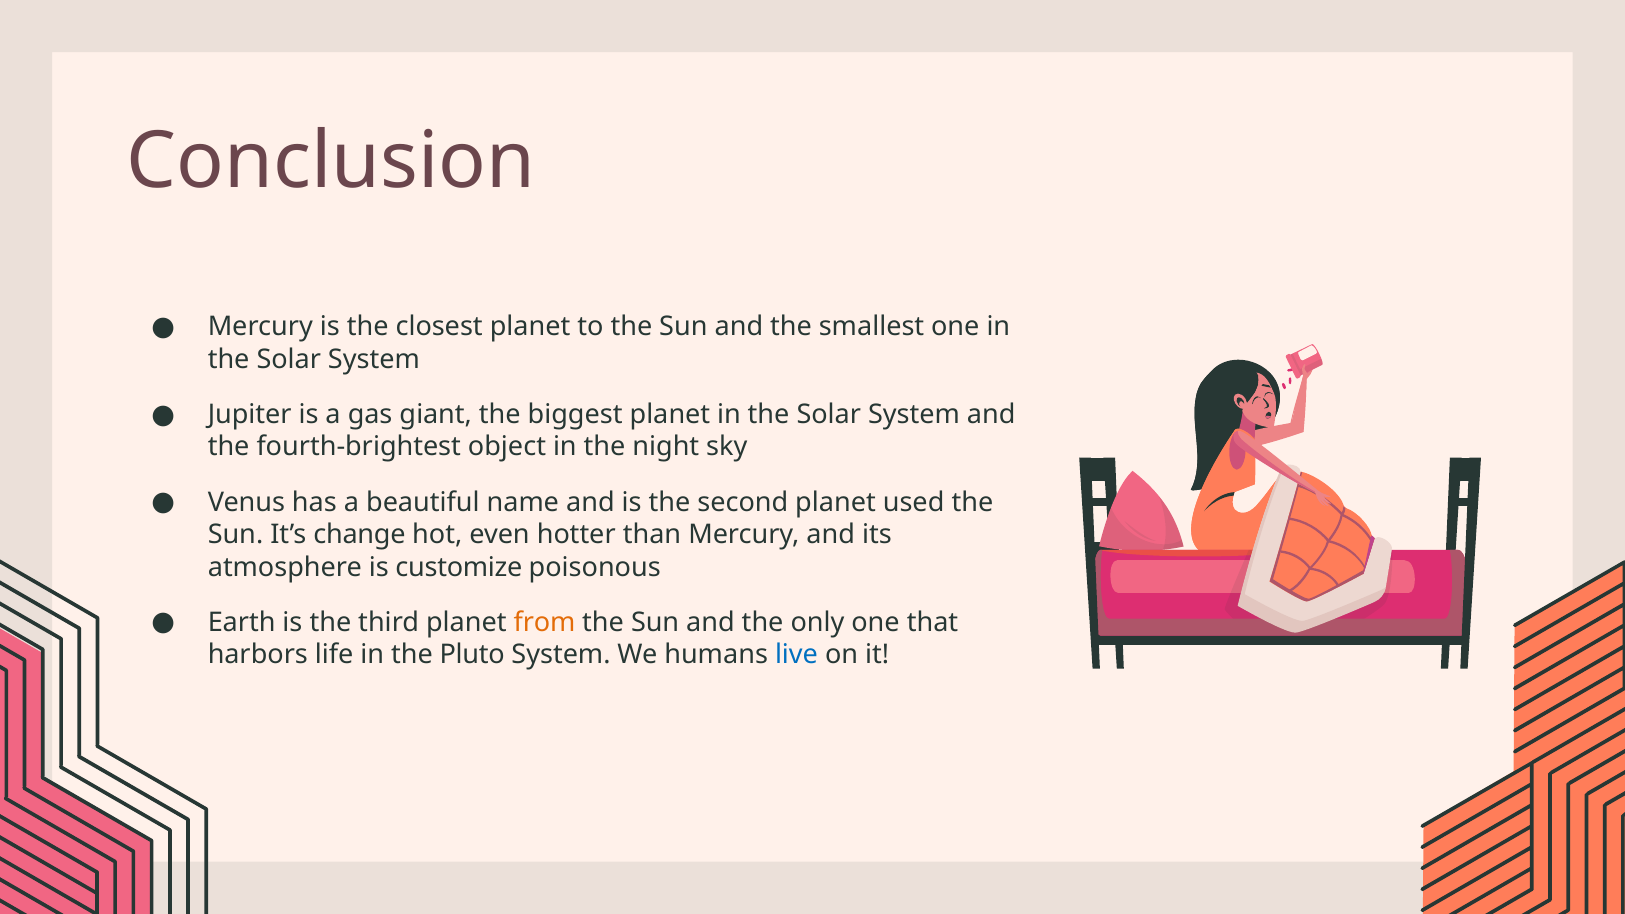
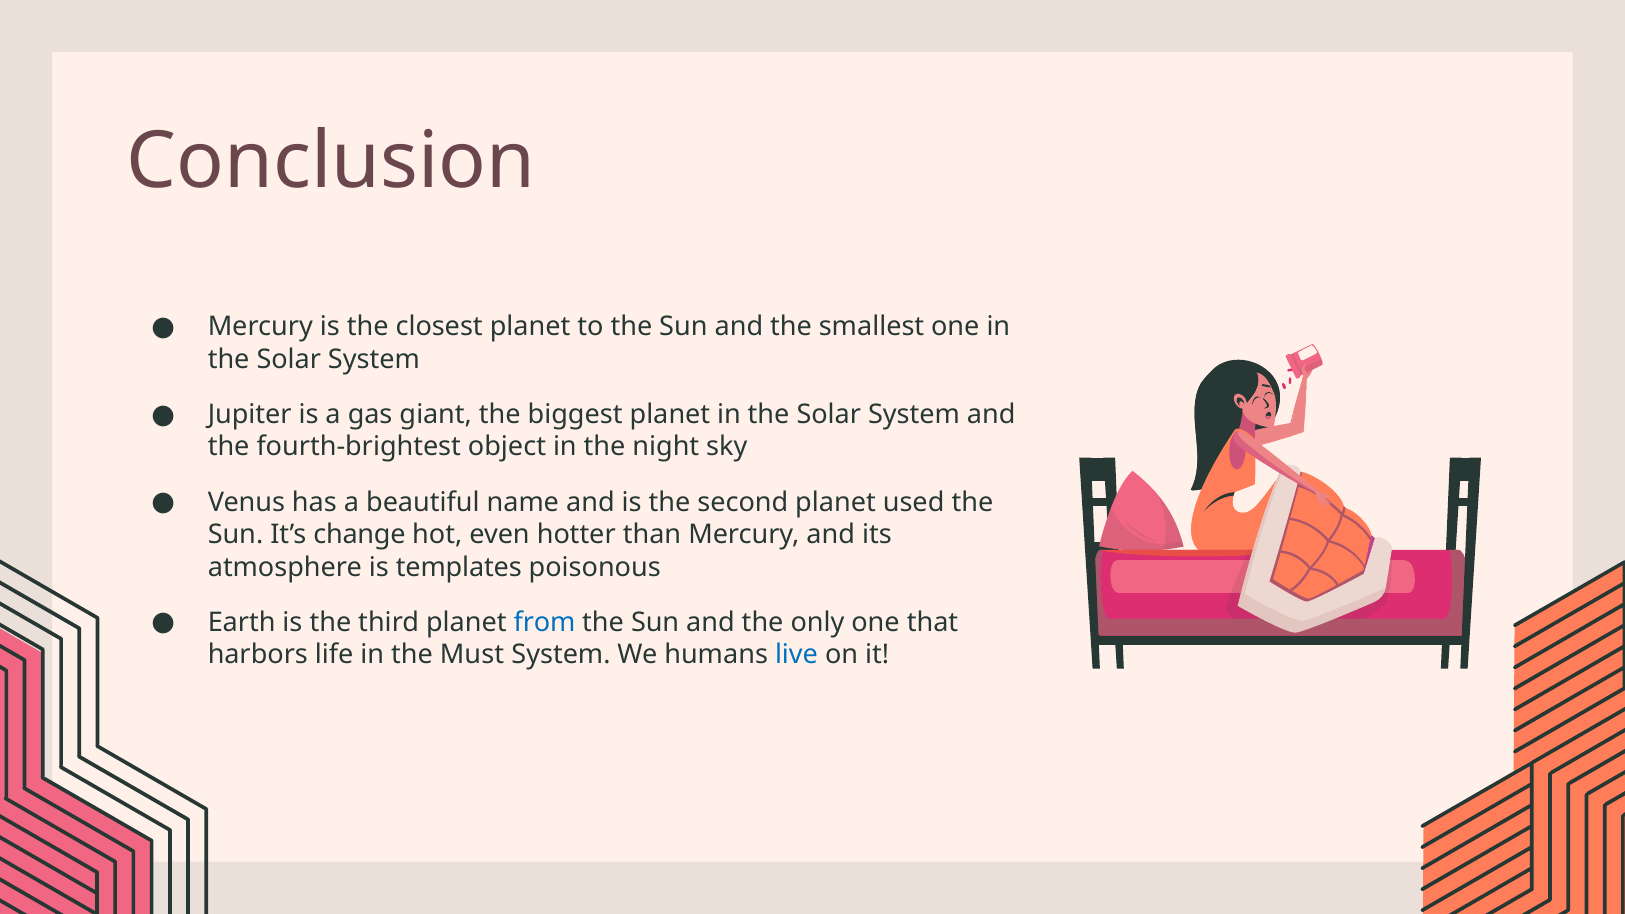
customize: customize -> templates (459, 567)
from colour: orange -> blue (545, 622)
Pluto: Pluto -> Must (472, 655)
